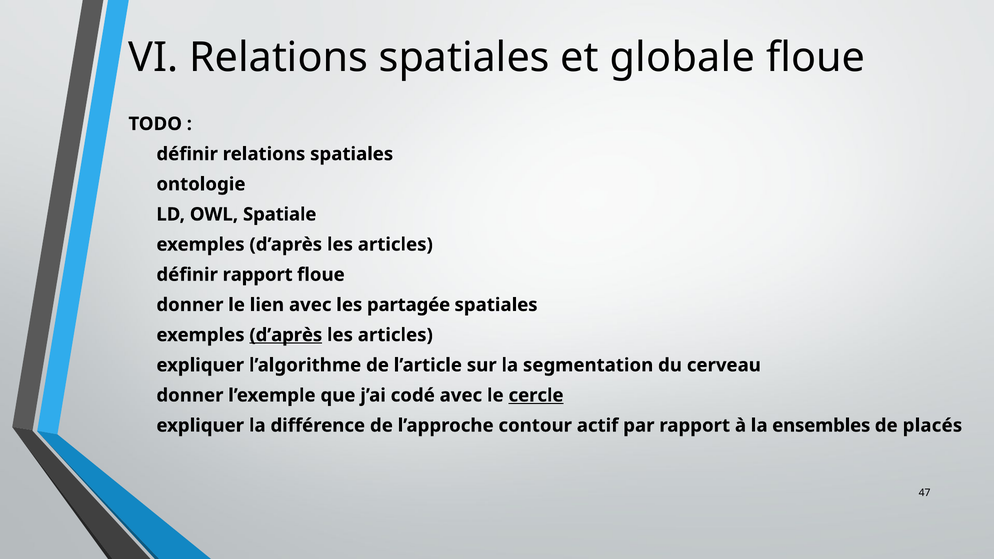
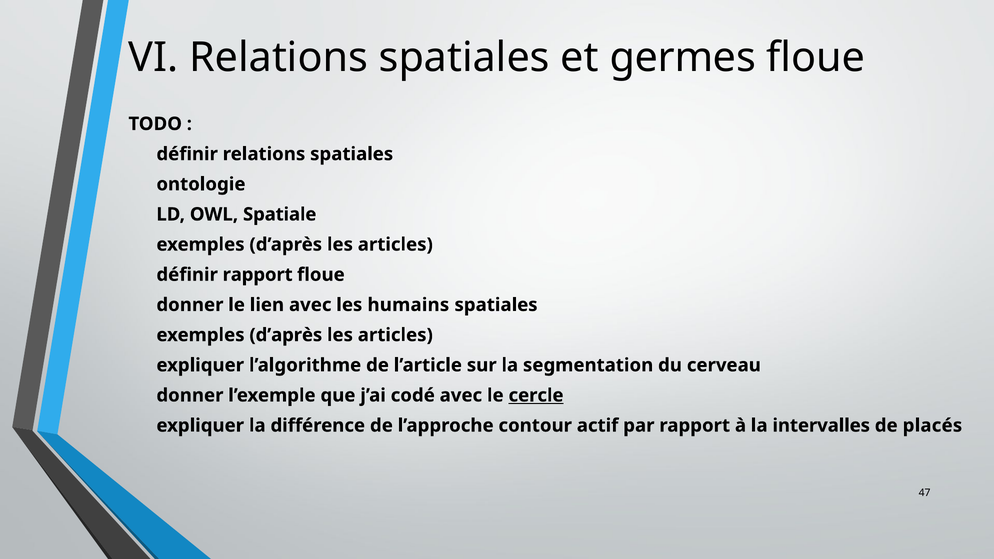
globale: globale -> germes (683, 58)
partagée: partagée -> humains (408, 305)
d’après underline: present -> none (286, 335)
ensembles: ensembles -> intervalles (821, 426)
